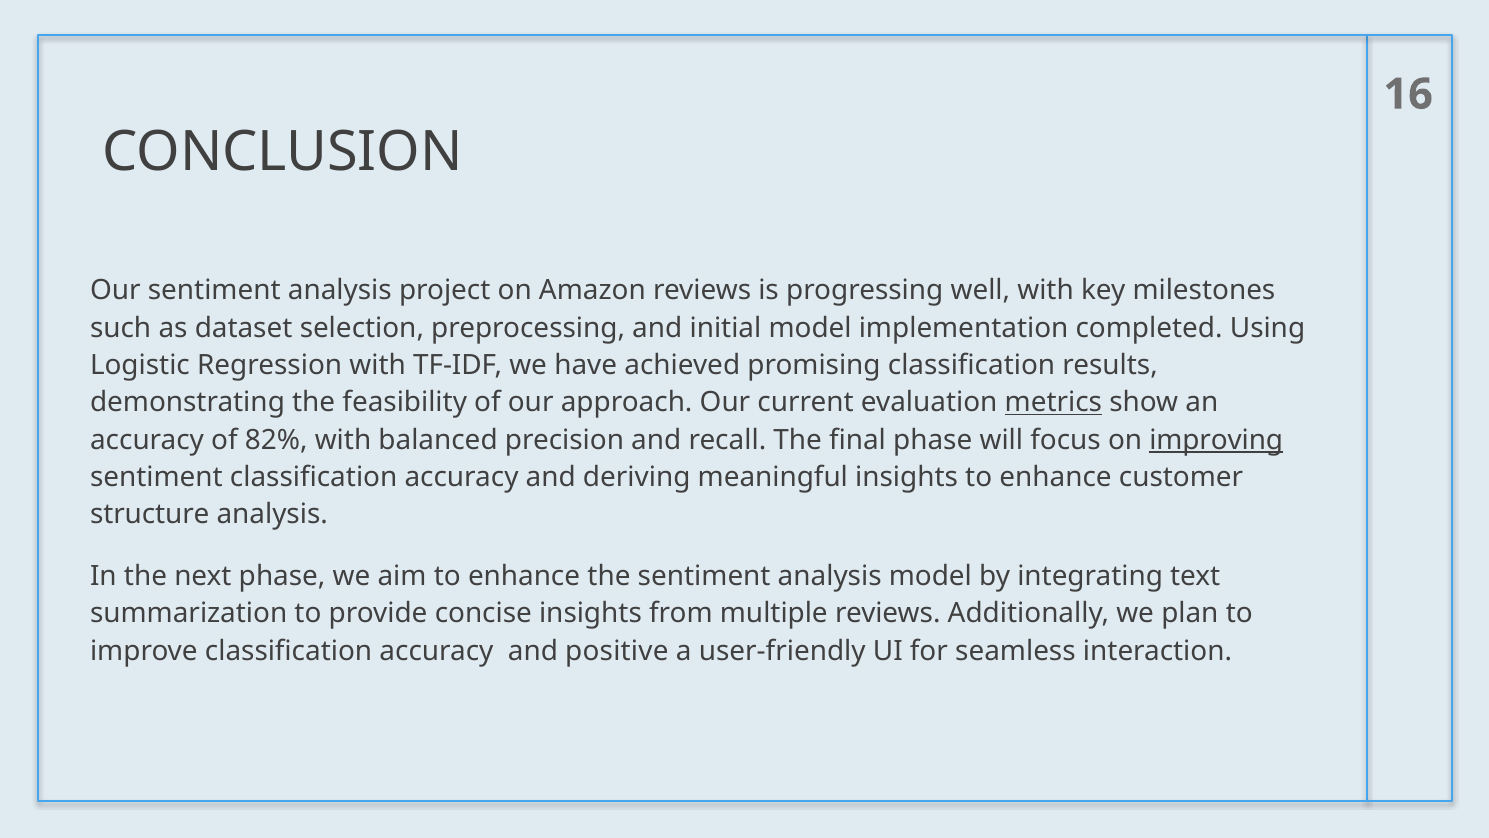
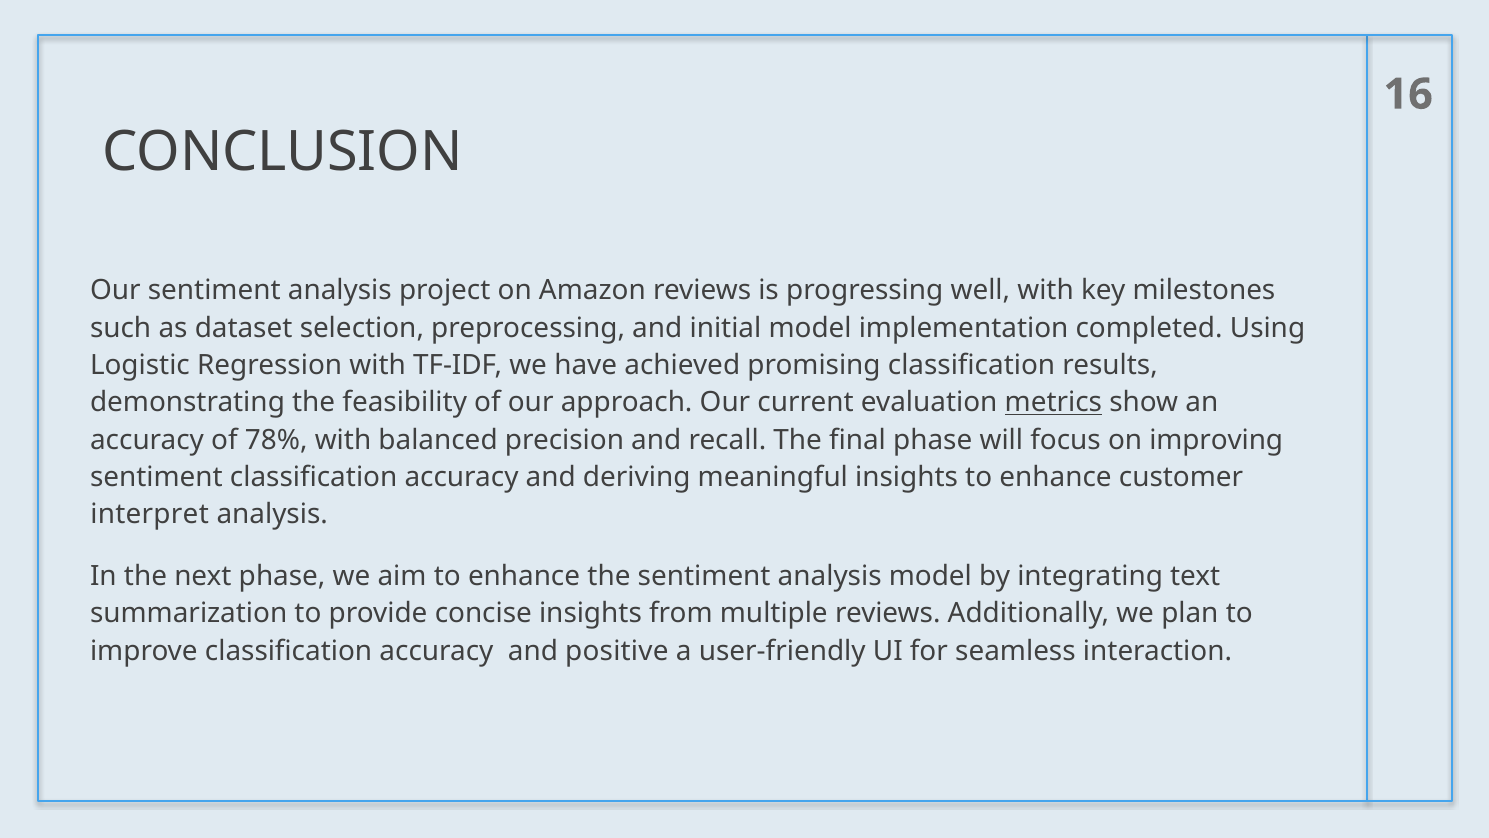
82%: 82% -> 78% (276, 440)
improving underline: present -> none (1216, 440)
structure: structure -> interpret (150, 514)
